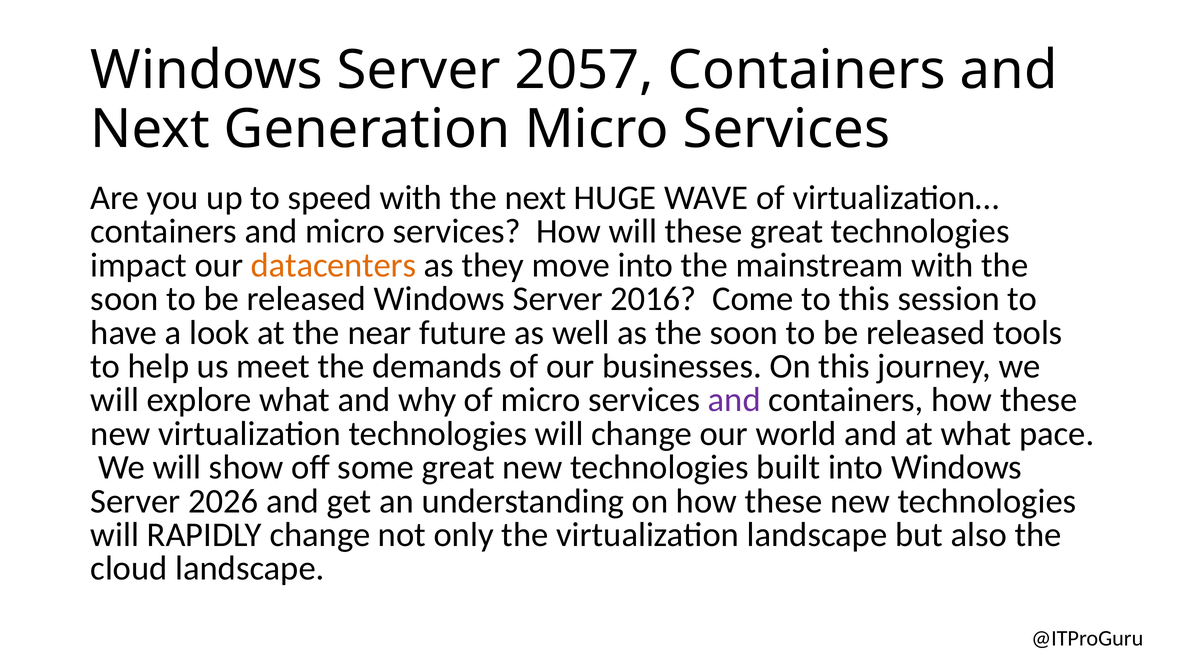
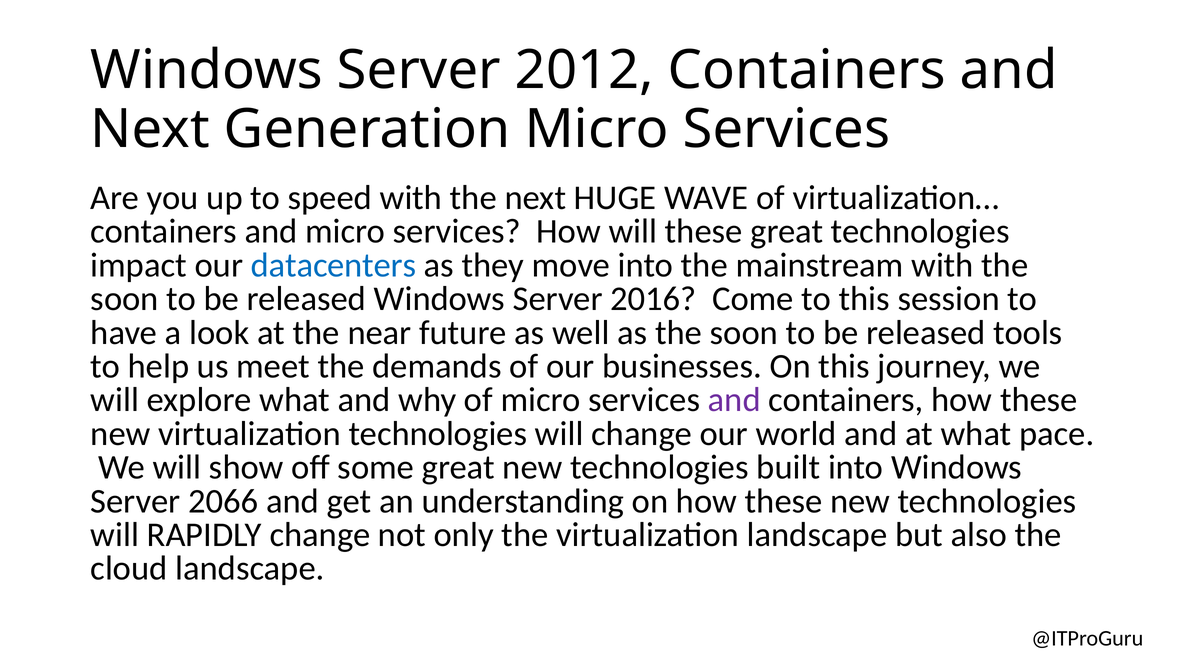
2057: 2057 -> 2012 (584, 70)
datacenters colour: orange -> blue (334, 265)
2026: 2026 -> 2066 (223, 501)
